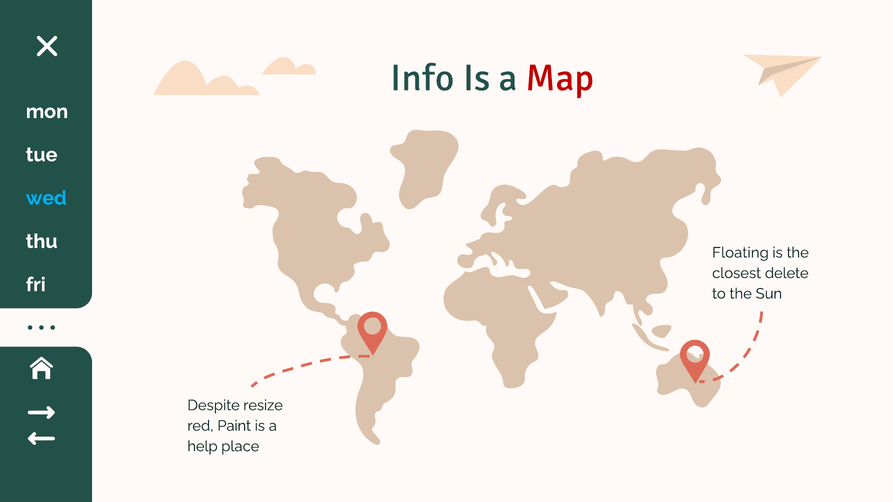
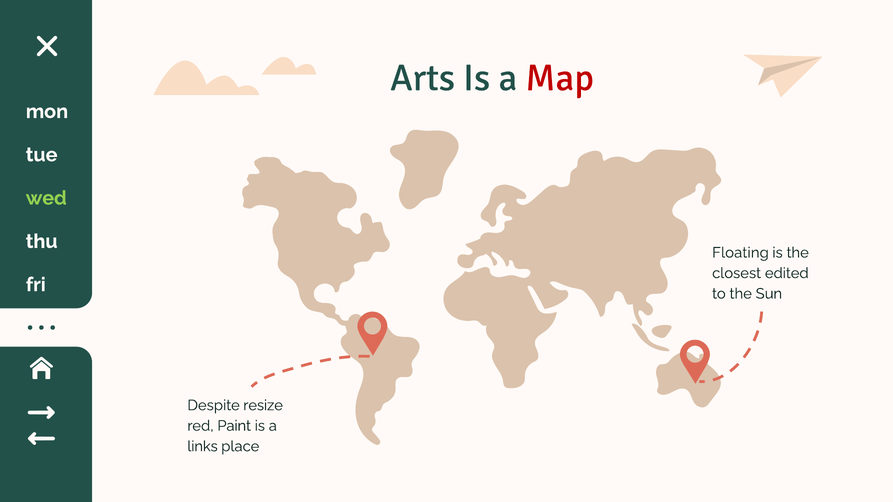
Info: Info -> Arts (423, 78)
wed colour: light blue -> light green (46, 198)
delete: delete -> edited (787, 273)
help: help -> links (203, 447)
